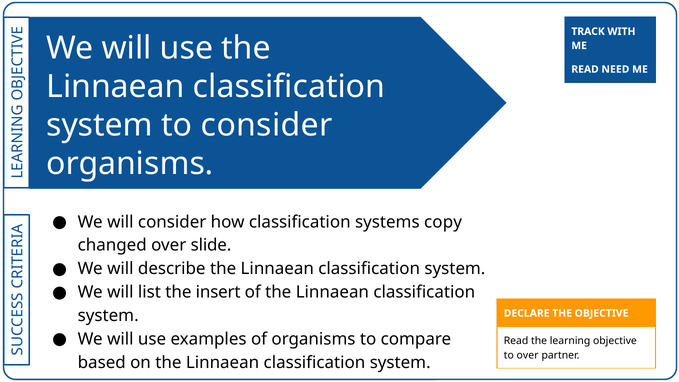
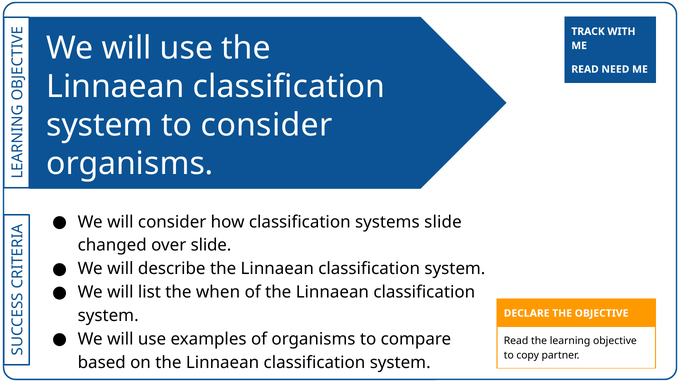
systems copy: copy -> slide (443, 222)
insert: insert -> when (218, 292)
to over: over -> copy (528, 355)
